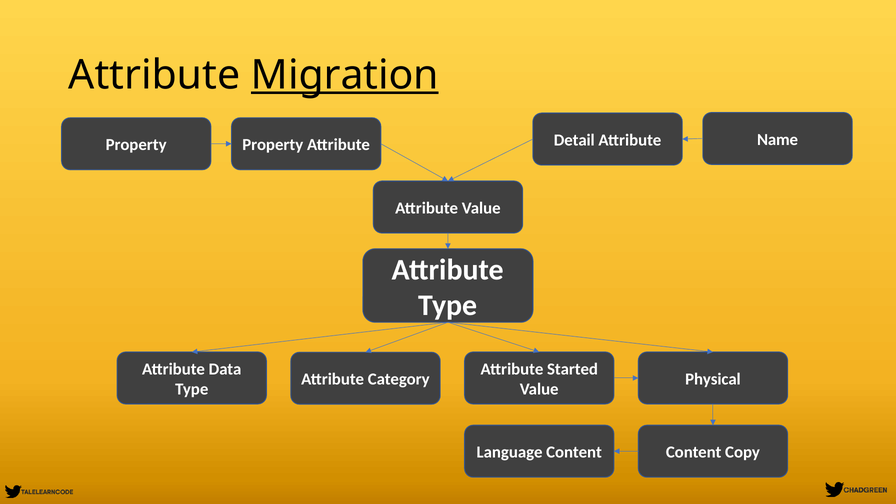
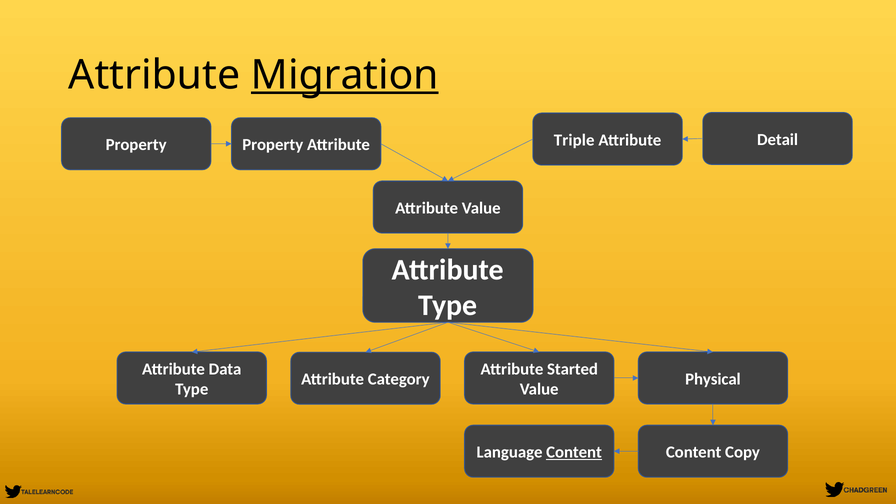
Detail: Detail -> Triple (574, 140)
Name: Name -> Detail (778, 140)
Content underline: none -> present (574, 452)
